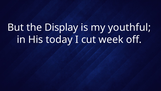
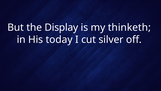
youthful: youthful -> thinketh (129, 27)
week: week -> silver (111, 39)
